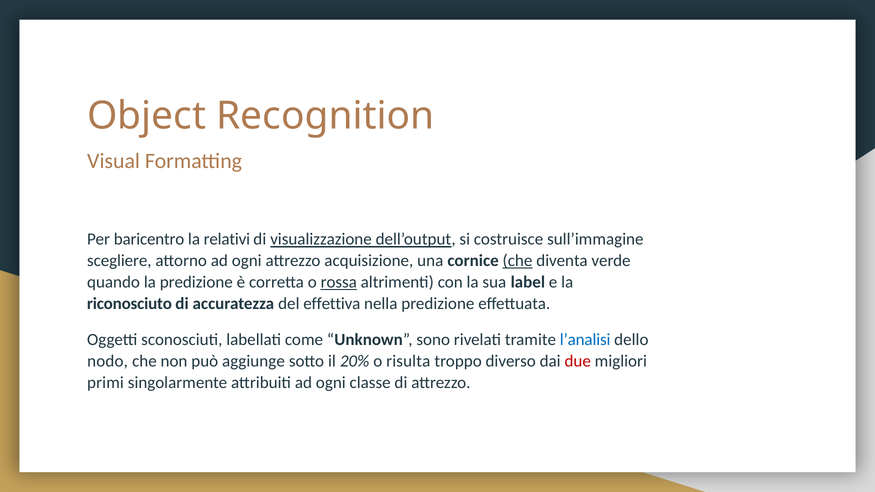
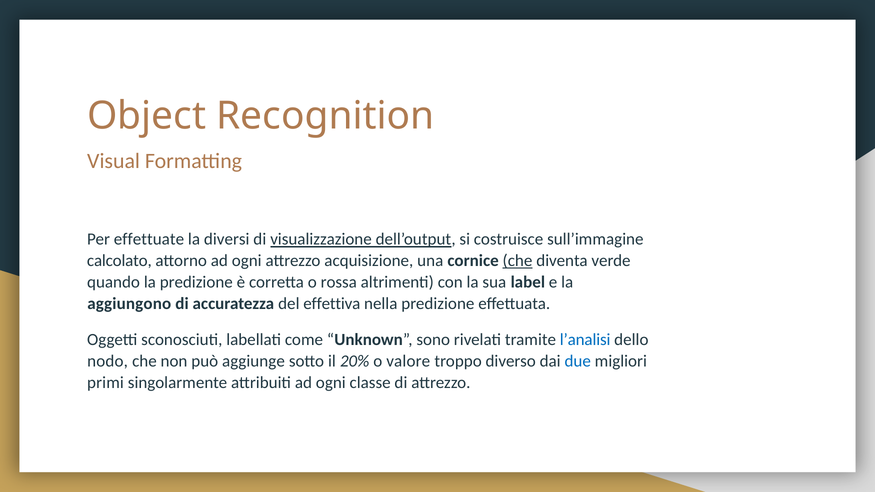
baricentro: baricentro -> effettuate (149, 239)
relativi: relativi -> diversi (227, 239)
scegliere: scegliere -> calcolato (119, 261)
rossa underline: present -> none (339, 282)
riconosciuto: riconosciuto -> aggiungono (129, 304)
risulta: risulta -> valore (408, 361)
due colour: red -> blue (578, 361)
